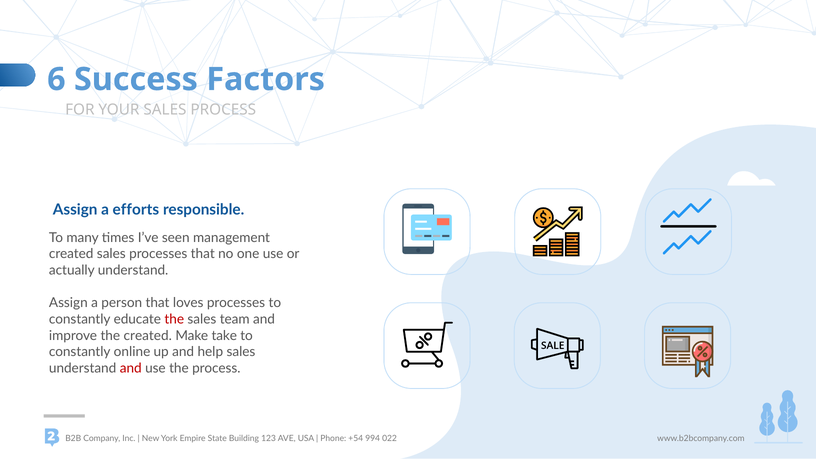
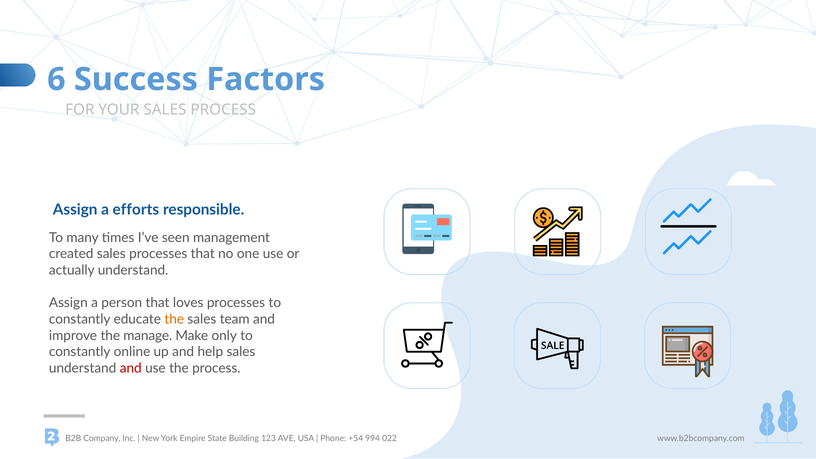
the colour: red -> orange (174, 319)
the created: created -> manage (148, 336)
take: take -> only (224, 336)
